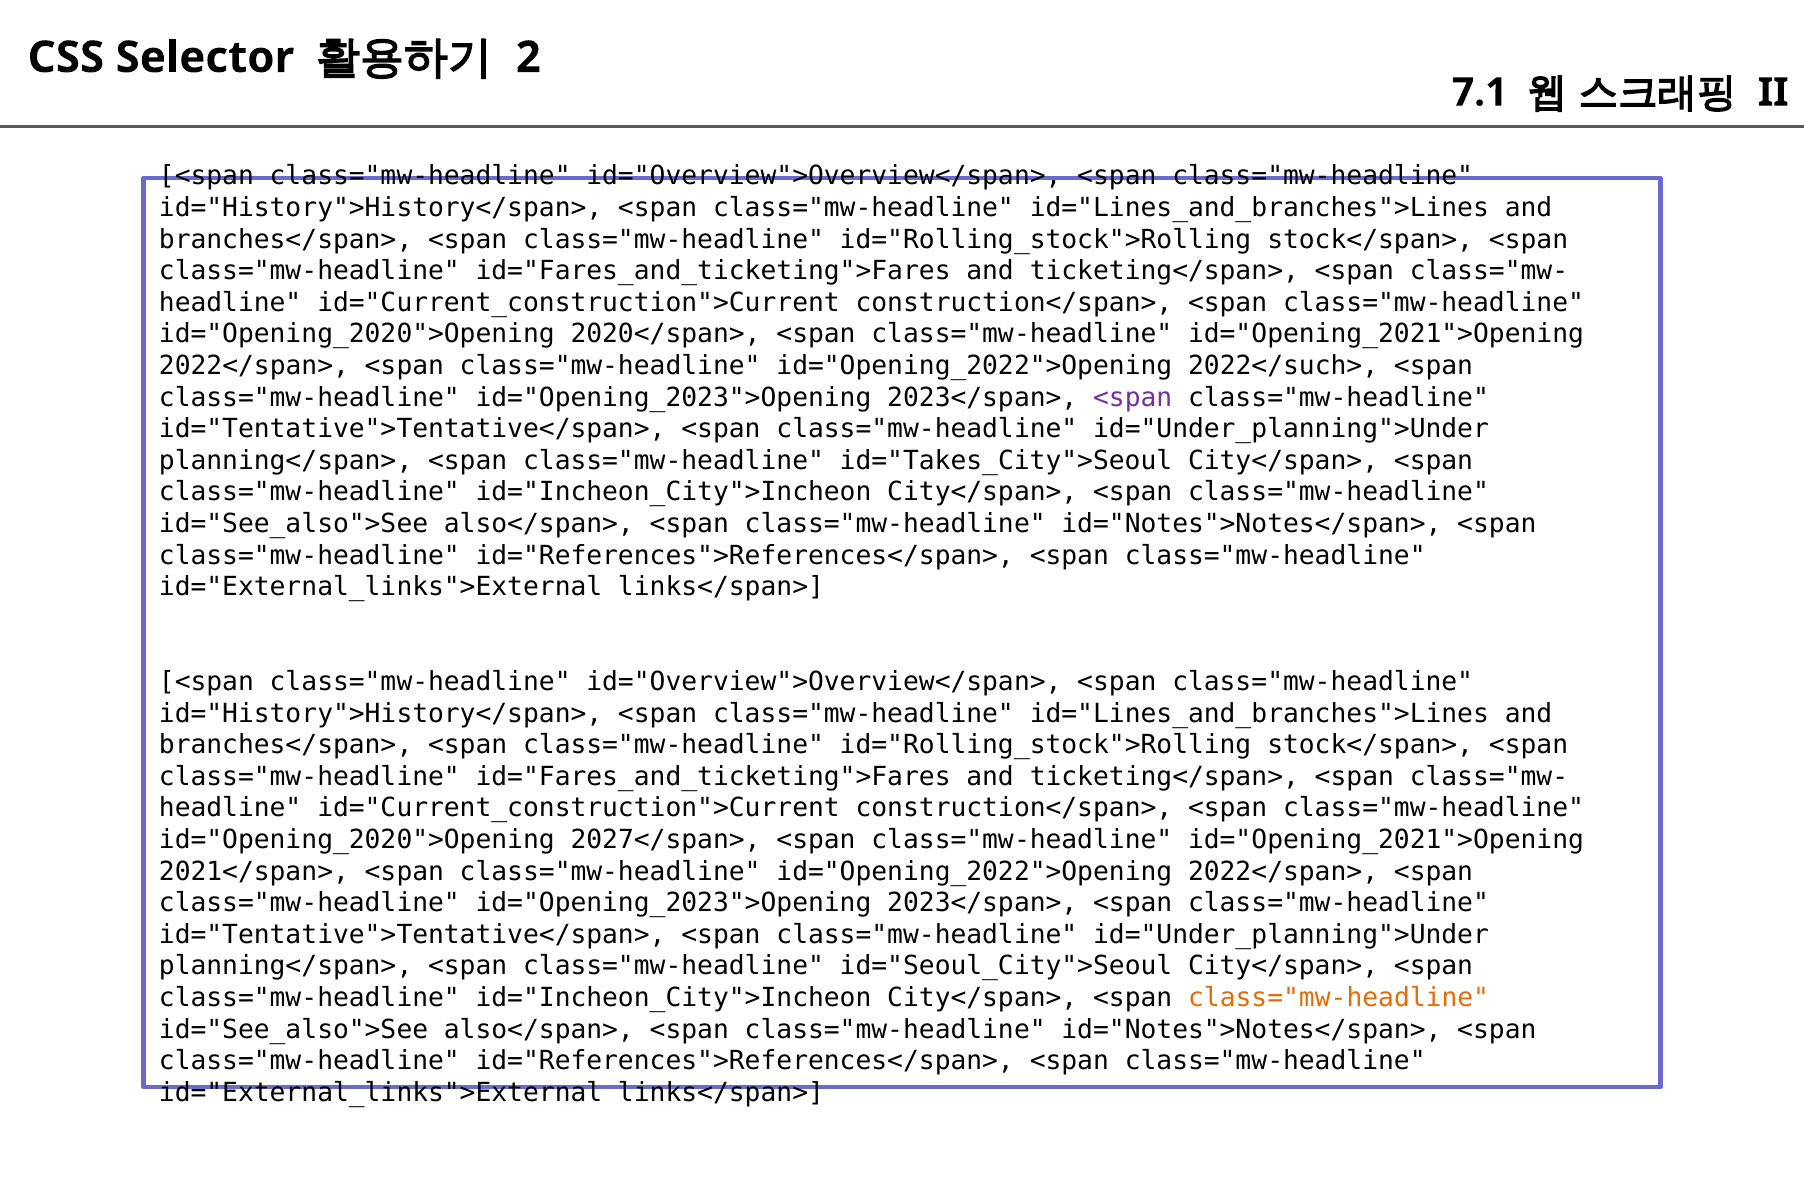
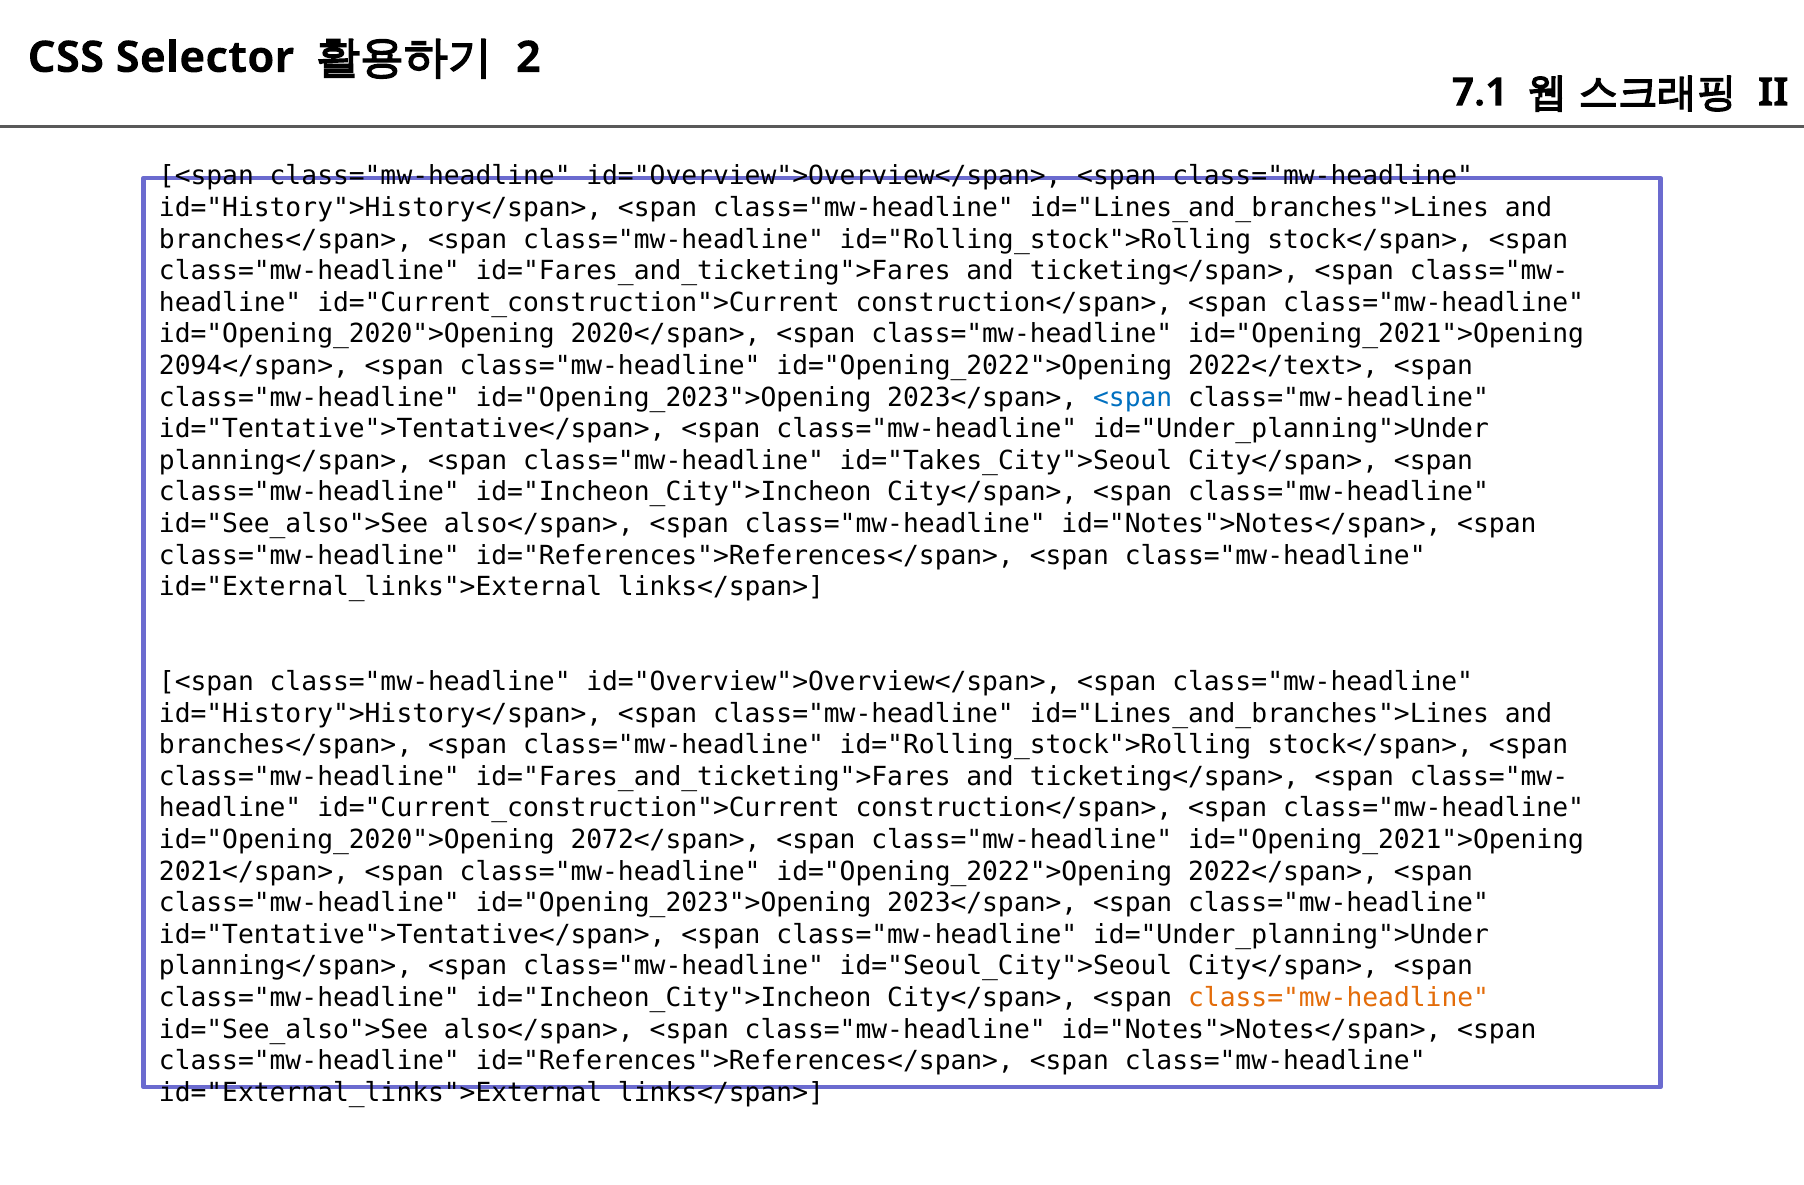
2022</span>: 2022</span> -> 2094</span> (254, 366)
2022</such>: 2022</such> -> 2022</text> (1283, 366)
<span colour: purple -> blue (1133, 397)
2027</span>: 2027</span> -> 2072</span> (666, 840)
